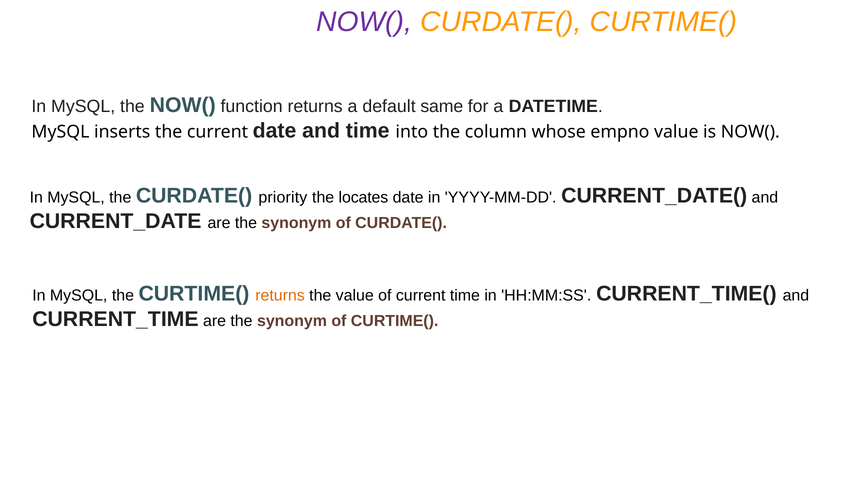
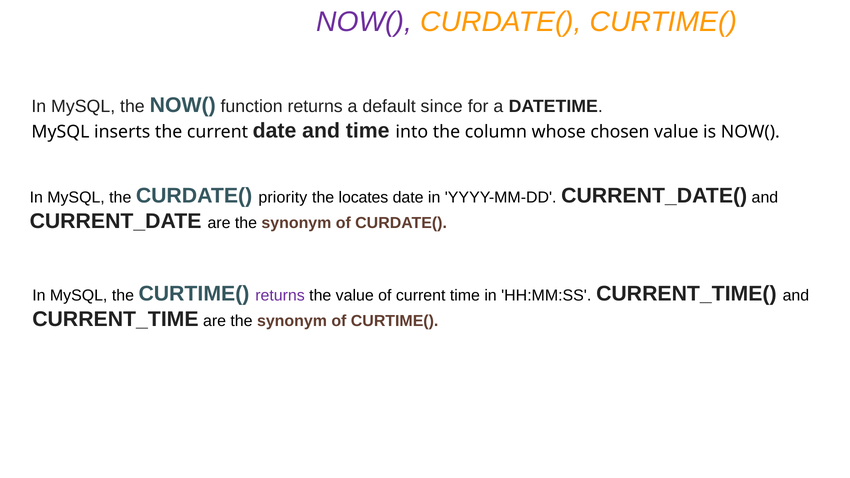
same: same -> since (442, 107)
empno: empno -> chosen (620, 132)
returns colour: orange -> purple (280, 296)
